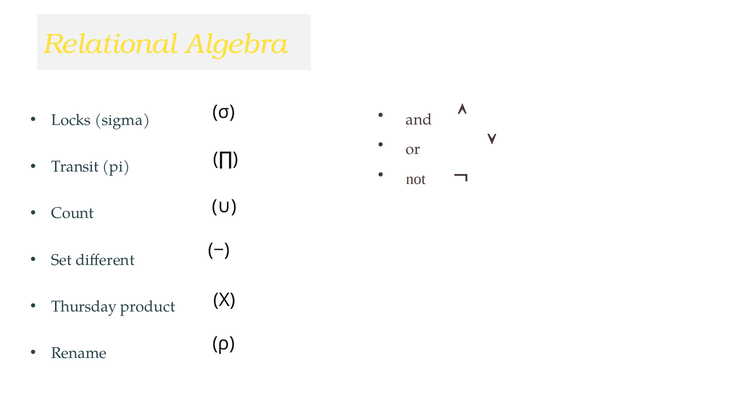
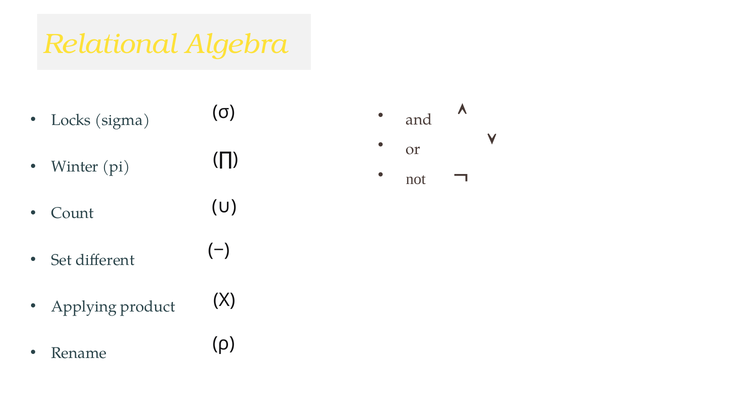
Transit: Transit -> Winter (75, 167)
Thursday: Thursday -> Applying (84, 306)
